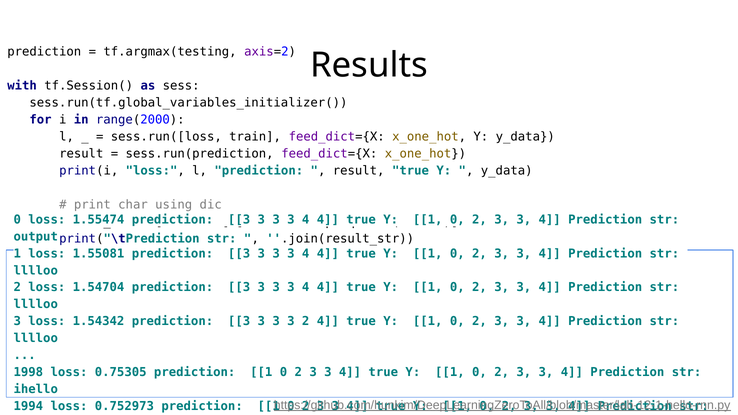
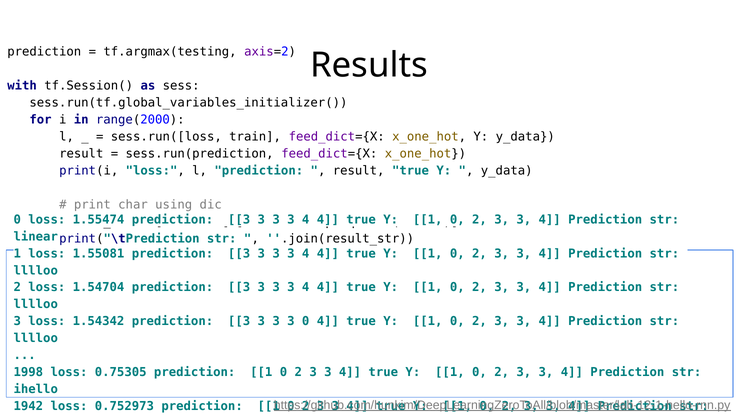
output: output -> linear (36, 237)
3 2: 2 -> 0 (306, 321)
1994: 1994 -> 1942 (28, 406)
